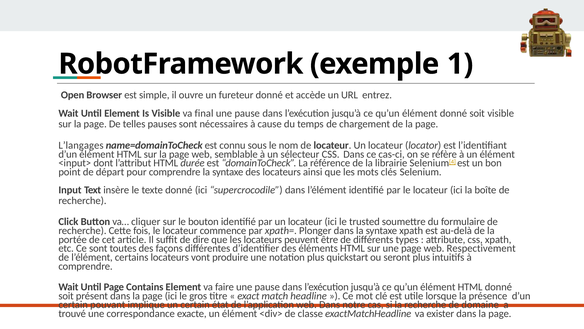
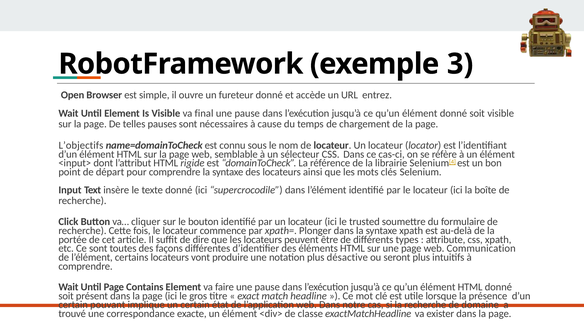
1: 1 -> 3 (460, 64)
L’langages: L’langages -> L’objectifs (81, 145)
durée: durée -> rigide (192, 163)
Respectivement: Respectivement -> Communication (481, 248)
quickstart: quickstart -> désactive (347, 257)
